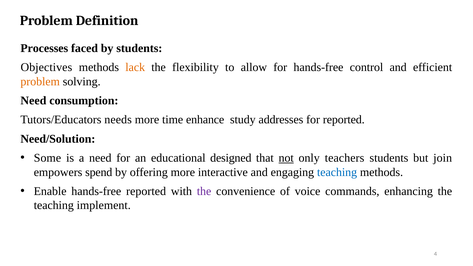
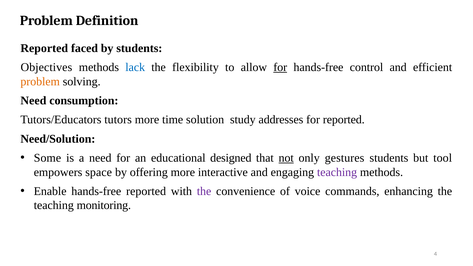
Processes: Processes -> Reported (44, 48)
lack colour: orange -> blue (135, 67)
for underline: none -> present (280, 67)
needs: needs -> tutors (118, 120)
enhance: enhance -> solution (205, 120)
teachers: teachers -> gestures (345, 158)
join: join -> tool (443, 158)
spend: spend -> space (99, 172)
teaching colour: blue -> purple (337, 172)
implement: implement -> monitoring (104, 205)
